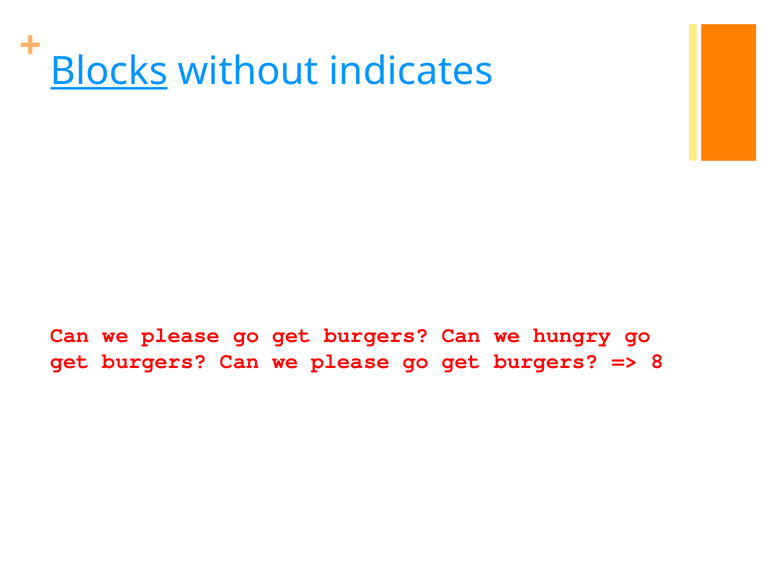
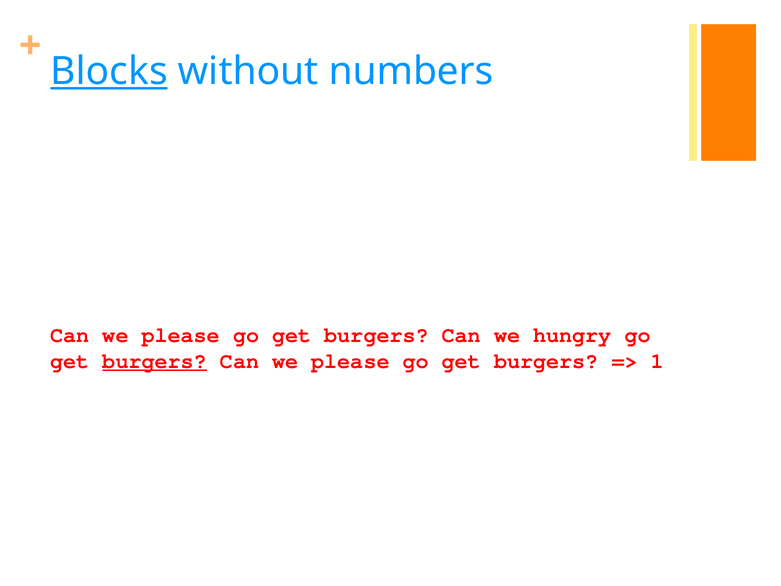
indicates: indicates -> numbers (411, 71)
burgers underline: none -> present (155, 361)
8: 8 -> 1 (657, 361)
